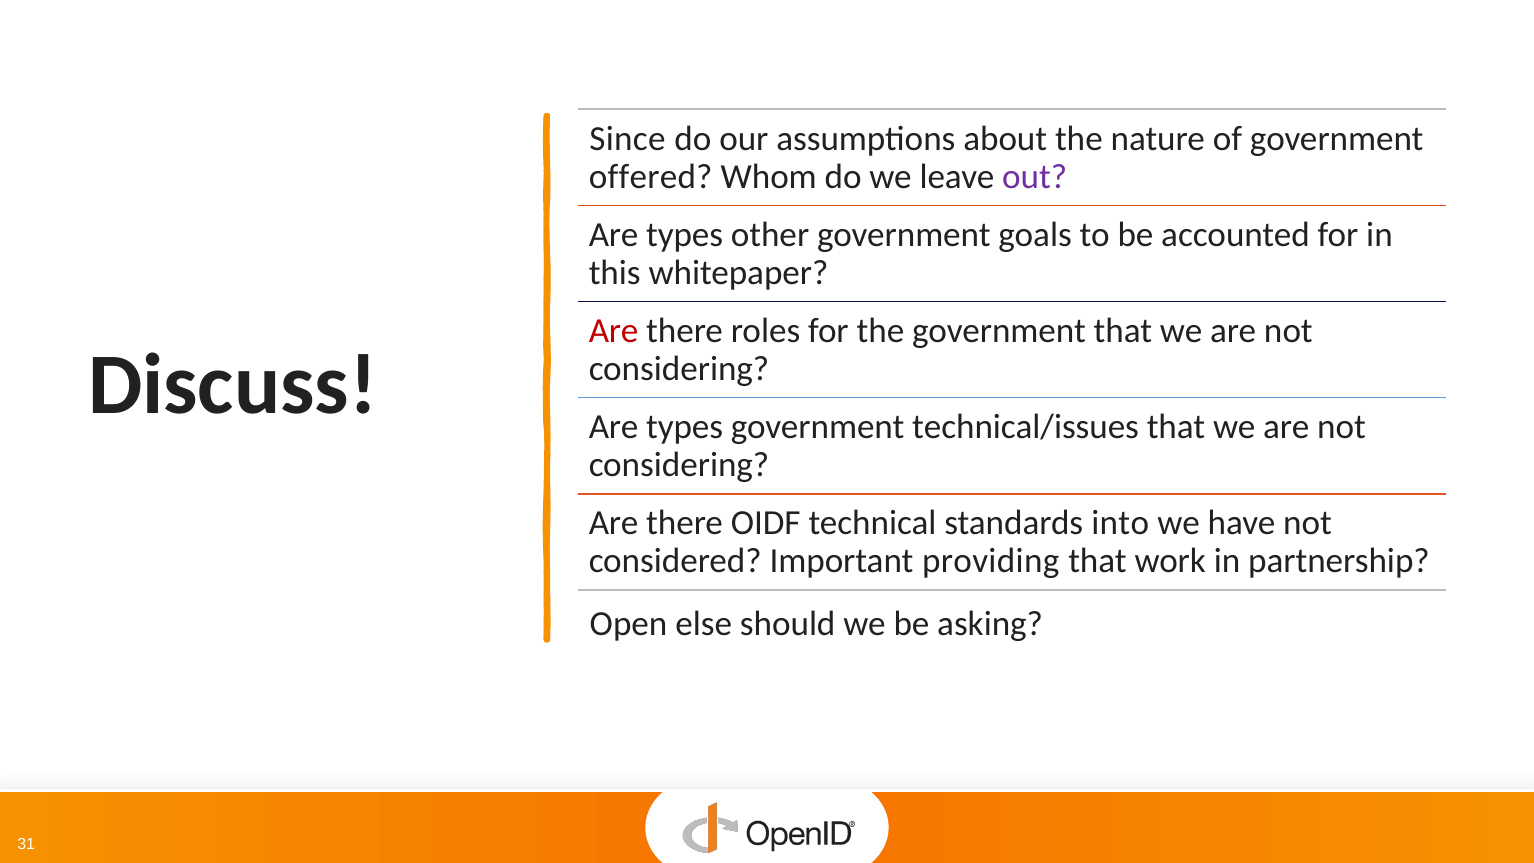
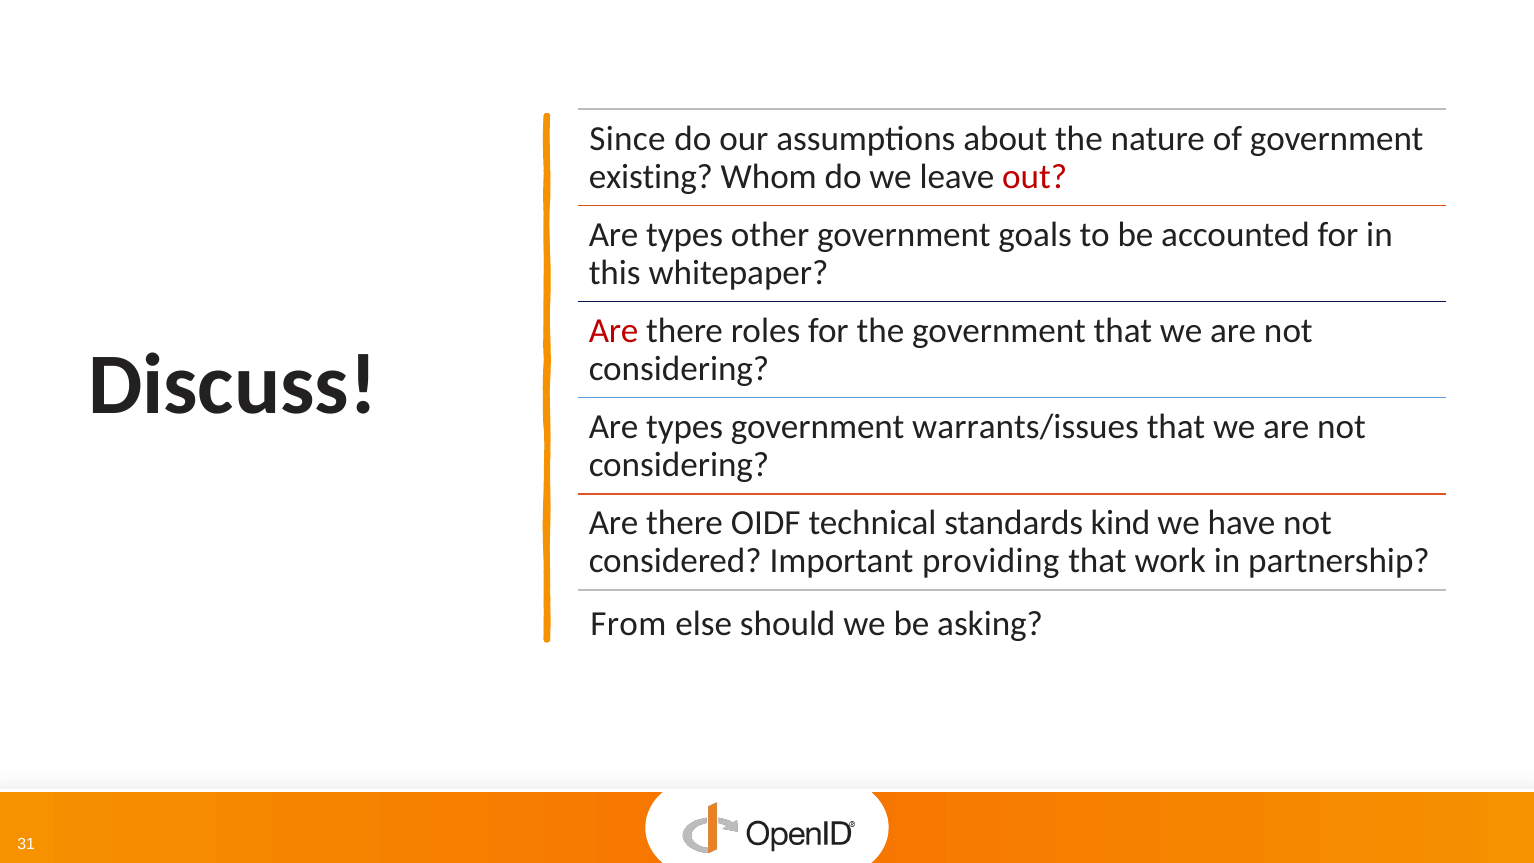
offered: offered -> existing (651, 176)
out colour: purple -> red (1035, 176)
technical/issues: technical/issues -> warrants/issues (1026, 427)
into: into -> kind (1121, 523)
Open: Open -> From (628, 624)
